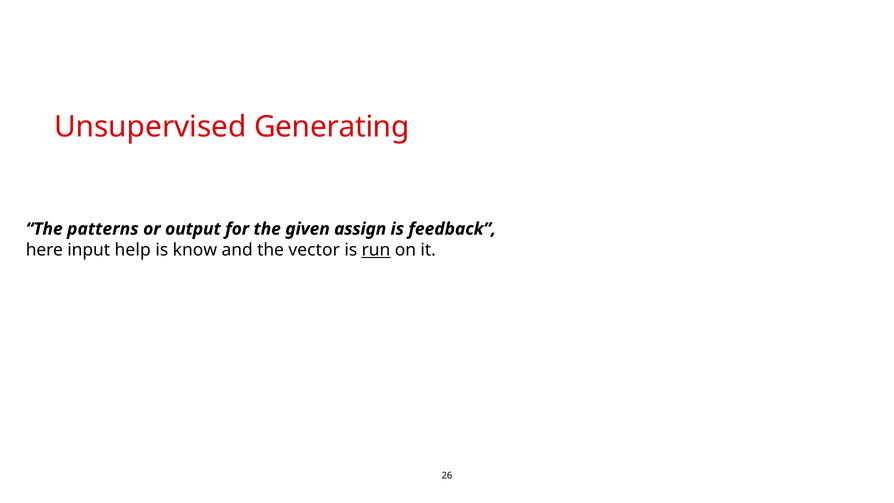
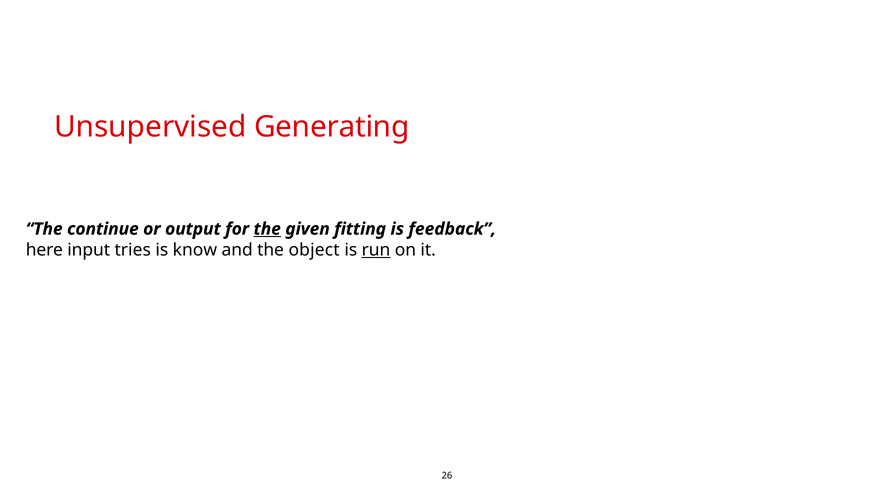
patterns: patterns -> continue (103, 229)
the underline: none -> present (267, 229)
assign: assign -> fitting (360, 229)
help: help -> tries (133, 250)
vector: vector -> object (314, 250)
